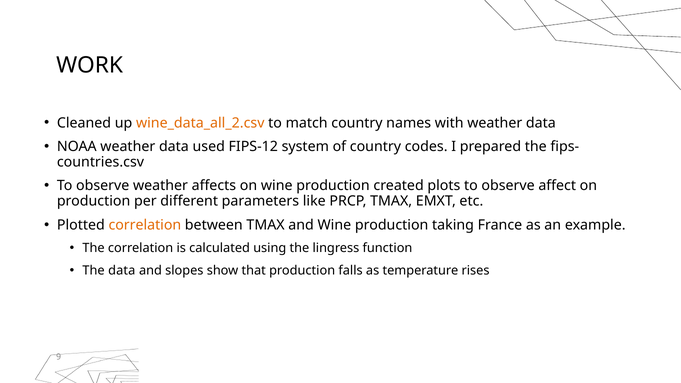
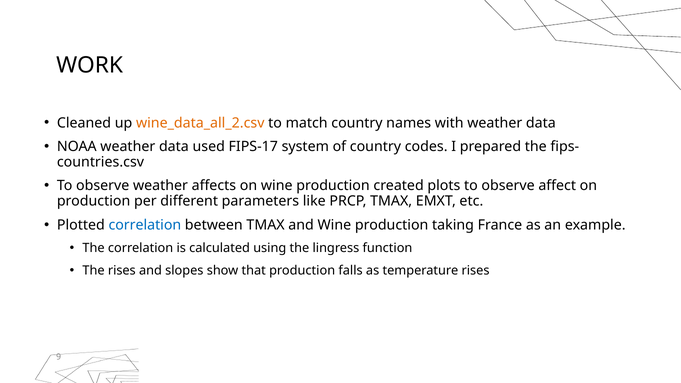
FIPS-12: FIPS-12 -> FIPS-17 (253, 147)
correlation colour: orange -> blue (145, 225)
The data: data -> rises (122, 270)
